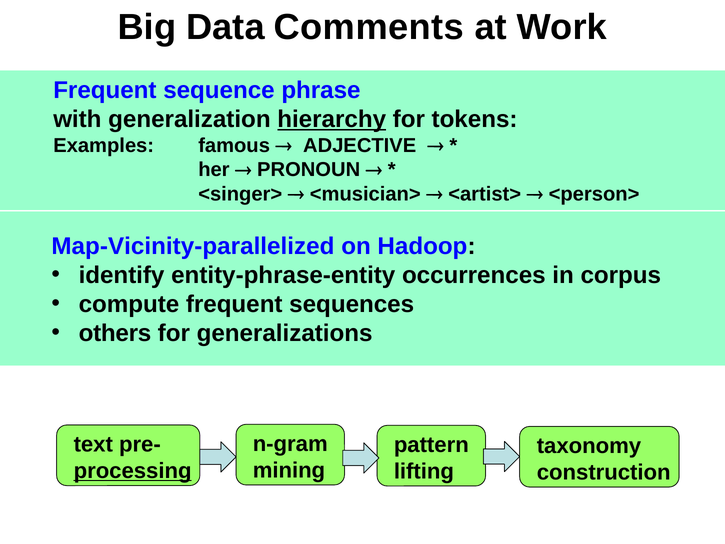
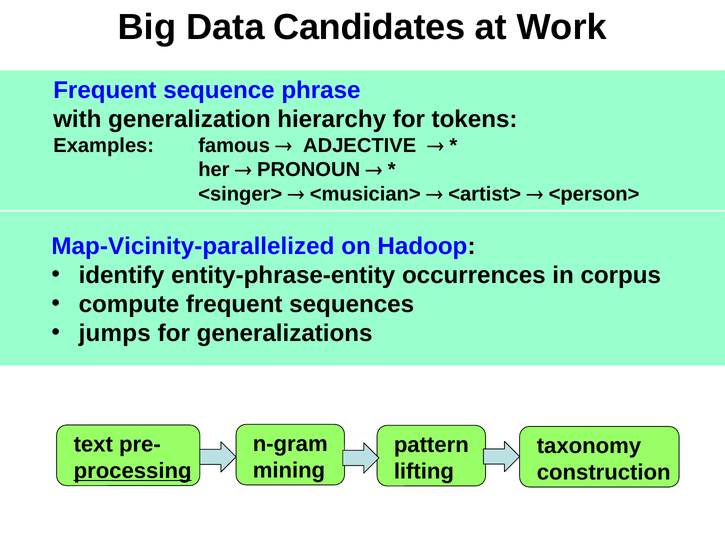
Comments: Comments -> Candidates (369, 27)
hierarchy underline: present -> none (332, 119)
others: others -> jumps (115, 333)
